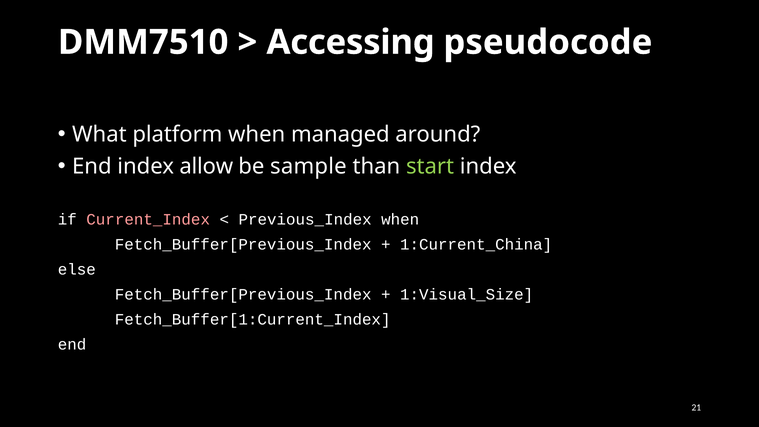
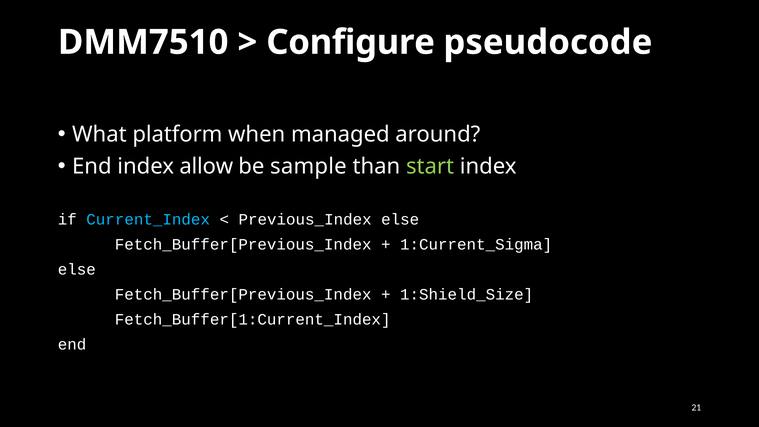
Accessing: Accessing -> Configure (351, 42)
Current_Index colour: pink -> light blue (148, 220)
Previous_Index when: when -> else (400, 220)
1:Current_China: 1:Current_China -> 1:Current_Sigma (476, 245)
1:Visual_Size: 1:Visual_Size -> 1:Shield_Size (467, 295)
